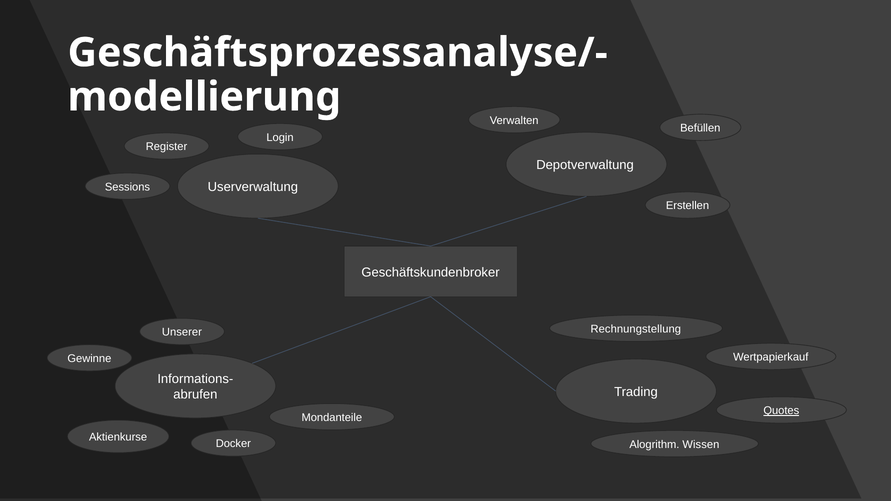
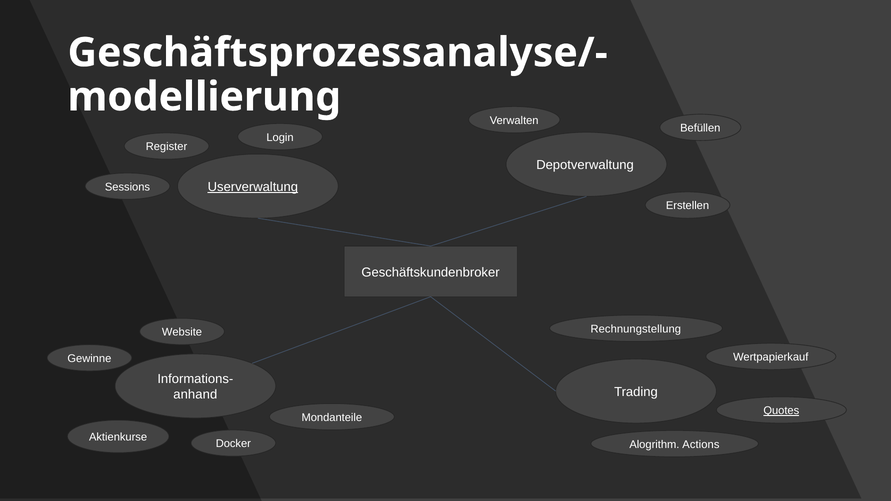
Userverwaltung underline: none -> present (253, 187)
Unserer: Unserer -> Website (182, 332)
abrufen: abrufen -> anhand (195, 395)
Wissen: Wissen -> Actions (701, 445)
